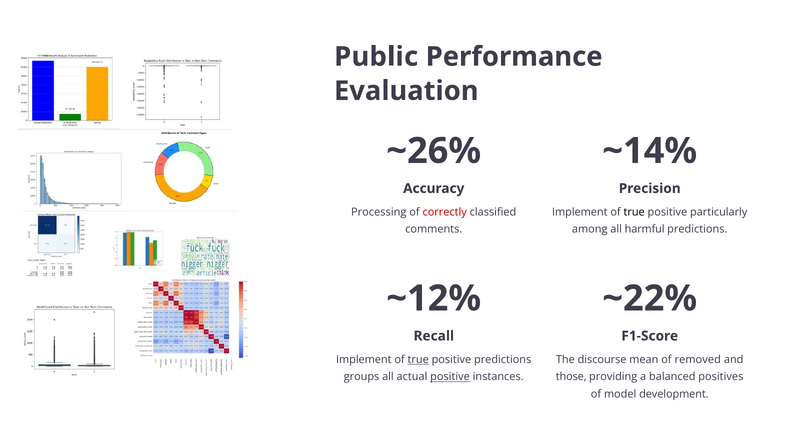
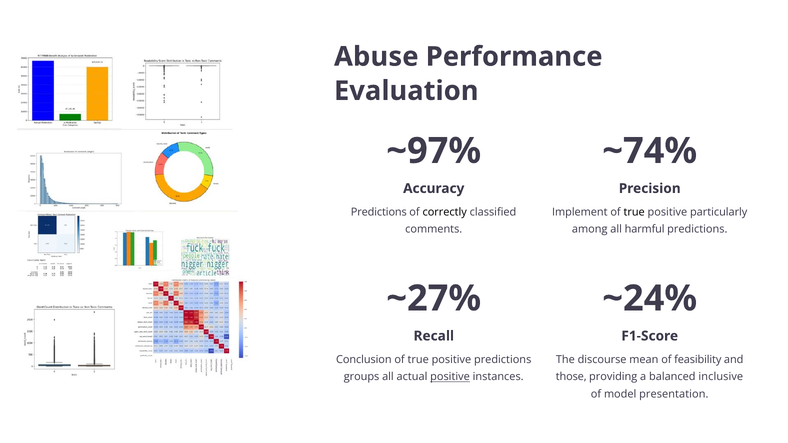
Public: Public -> Abuse (376, 57)
~26%: ~26% -> ~97% (434, 151)
~14%: ~14% -> ~74% (650, 151)
Processing: Processing -> Predictions (379, 212)
correctly colour: red -> black (445, 212)
~12%: ~12% -> ~27% (434, 299)
~22%: ~22% -> ~24% (650, 299)
Implement: Implement -> Conclusion (364, 360)
true underline: present -> none (418, 360)
removed: removed -> feasibility (698, 360)
positives: positives -> inclusive (721, 377)
development: development -> presentation (674, 395)
